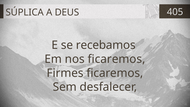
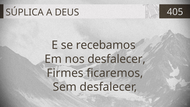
nos ficaremos: ficaremos -> desfalecer (117, 59)
